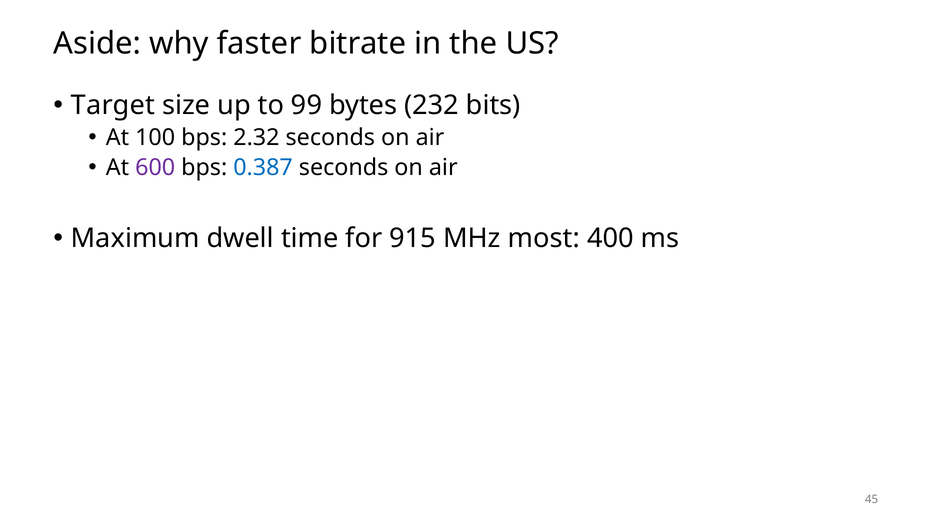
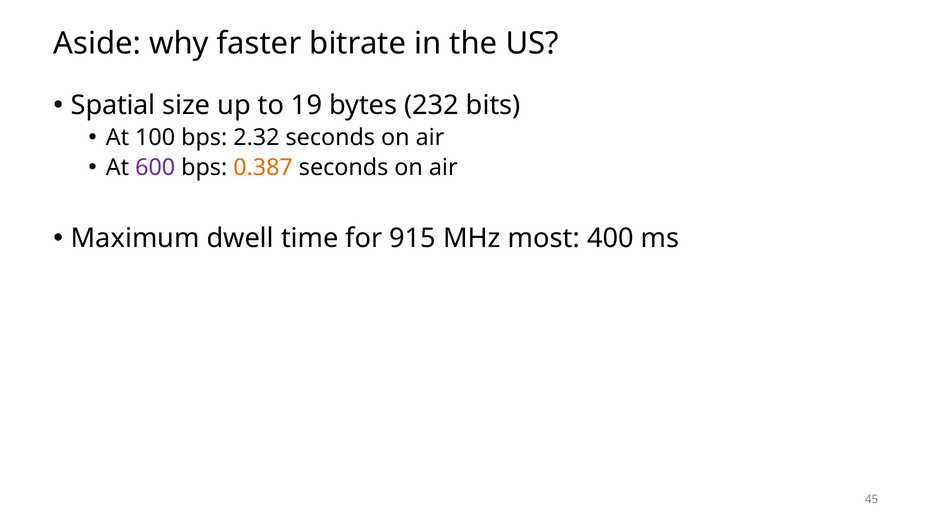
Target: Target -> Spatial (113, 105)
99: 99 -> 19 (307, 105)
0.387 colour: blue -> orange (263, 168)
